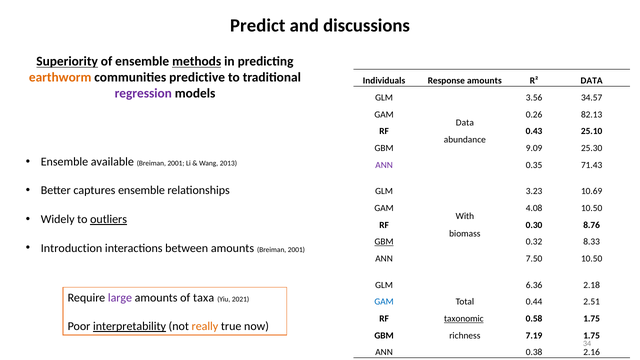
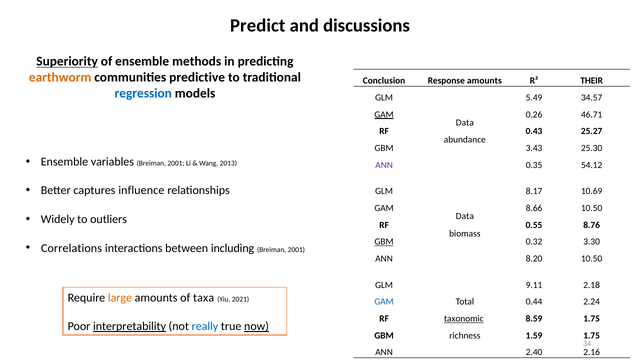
methods underline: present -> none (197, 61)
Individuals: Individuals -> Conclusion (384, 81)
R² DATA: DATA -> THEIR (592, 81)
regression colour: purple -> blue (143, 93)
3.56: 3.56 -> 5.49 (534, 98)
GAM underline: none -> present (384, 114)
82.13: 82.13 -> 46.71 (592, 114)
25.10: 25.10 -> 25.27 (592, 131)
9.09: 9.09 -> 3.43 (534, 148)
available: available -> variables (112, 162)
71.43: 71.43 -> 54.12 (592, 165)
captures ensemble: ensemble -> influence (141, 191)
3.23: 3.23 -> 8.17 (534, 191)
4.08: 4.08 -> 8.66 (534, 208)
With: With -> Data (465, 216)
outliers underline: present -> none (109, 219)
0.30: 0.30 -> 0.55 (534, 225)
8.33: 8.33 -> 3.30 (592, 242)
Introduction: Introduction -> Correlations (71, 248)
between amounts: amounts -> including (233, 248)
7.50: 7.50 -> 8.20 (534, 259)
6.36: 6.36 -> 9.11 (534, 285)
large colour: purple -> orange (120, 298)
2.51: 2.51 -> 2.24 (592, 302)
0.58: 0.58 -> 8.59 (534, 319)
really colour: orange -> blue (205, 326)
now underline: none -> present (257, 326)
7.19: 7.19 -> 1.59 (534, 336)
0.38: 0.38 -> 2.40 (534, 352)
